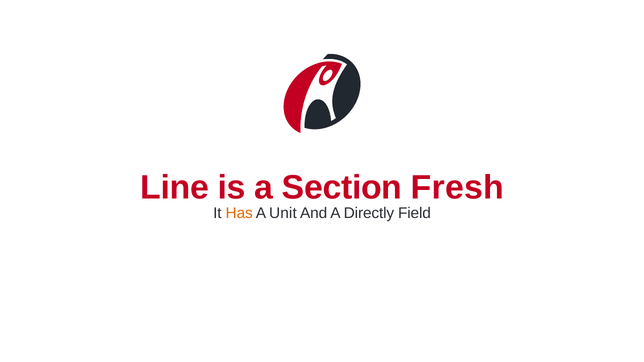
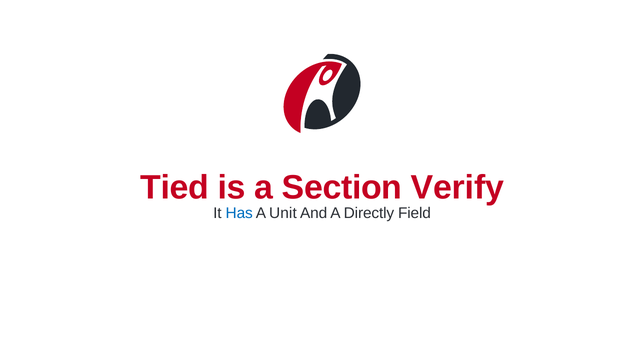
Line: Line -> Tied (175, 188)
Fresh: Fresh -> Verify (457, 188)
Has colour: orange -> blue (239, 214)
